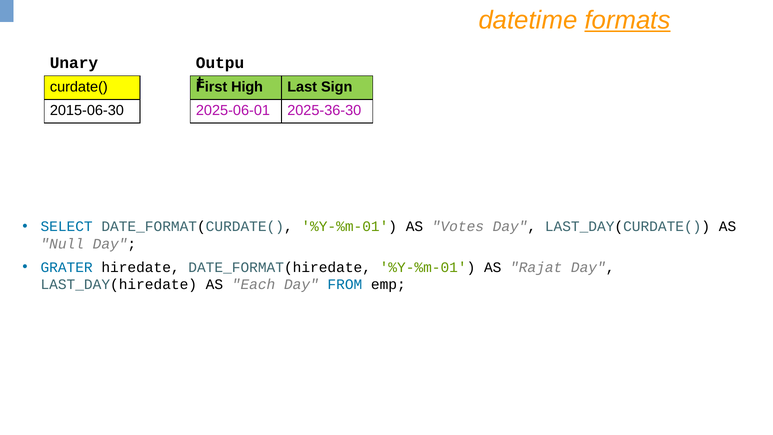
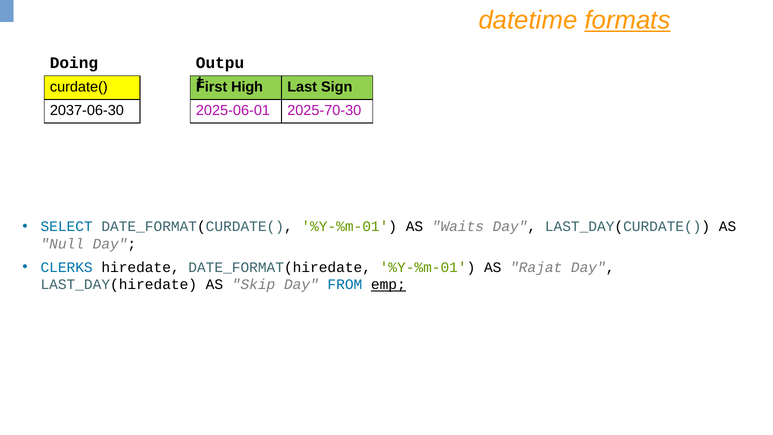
Unary: Unary -> Doing (74, 63)
2015-06-30: 2015-06-30 -> 2037-06-30 (87, 111)
2025-36-30: 2025-36-30 -> 2025-70-30 (324, 111)
Votes: Votes -> Waits (458, 227)
GRATER: GRATER -> CLERKS (67, 267)
Each: Each -> Skip (254, 285)
emp underline: none -> present (388, 285)
